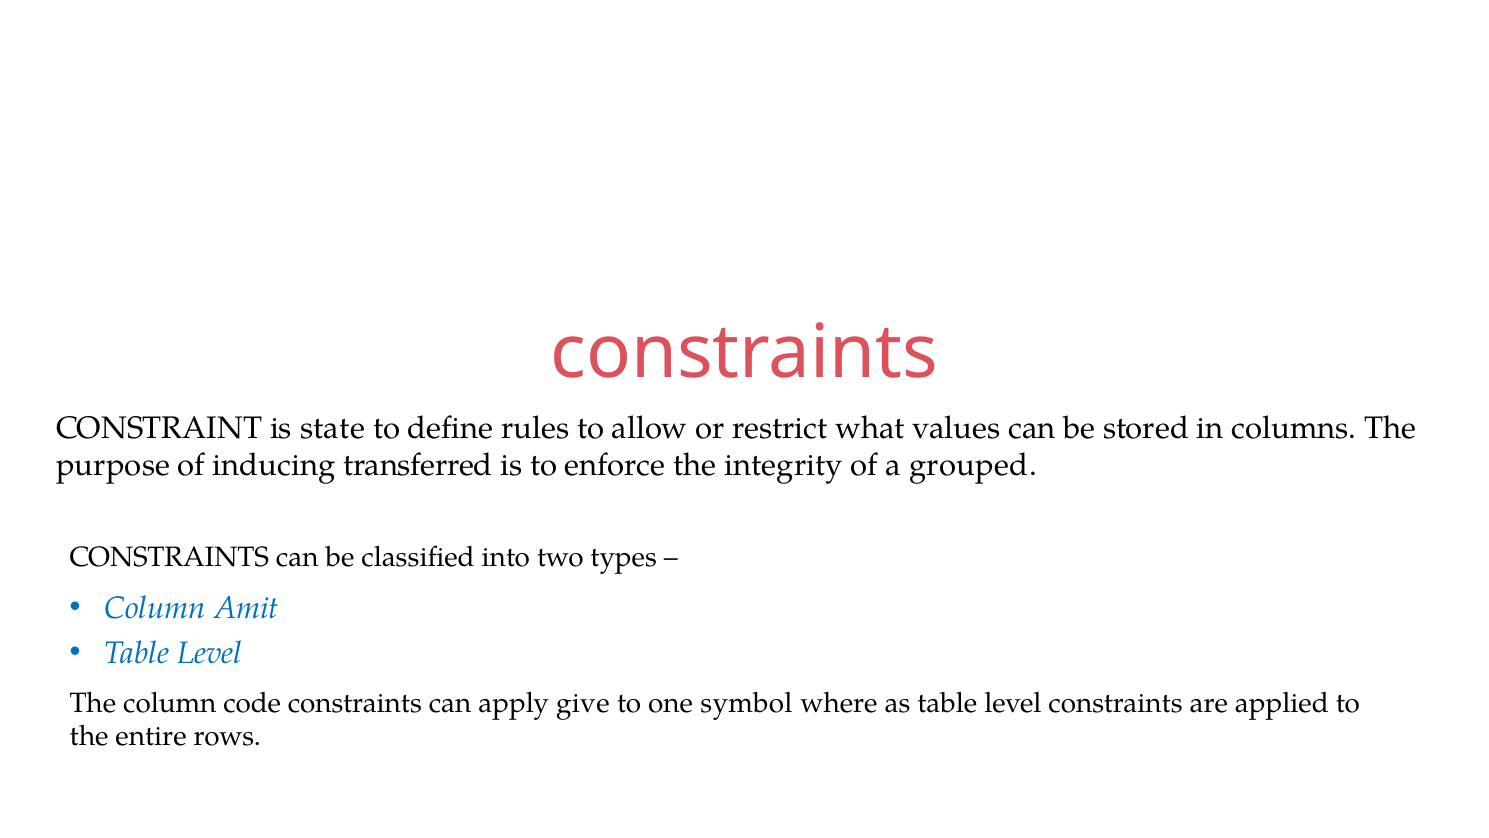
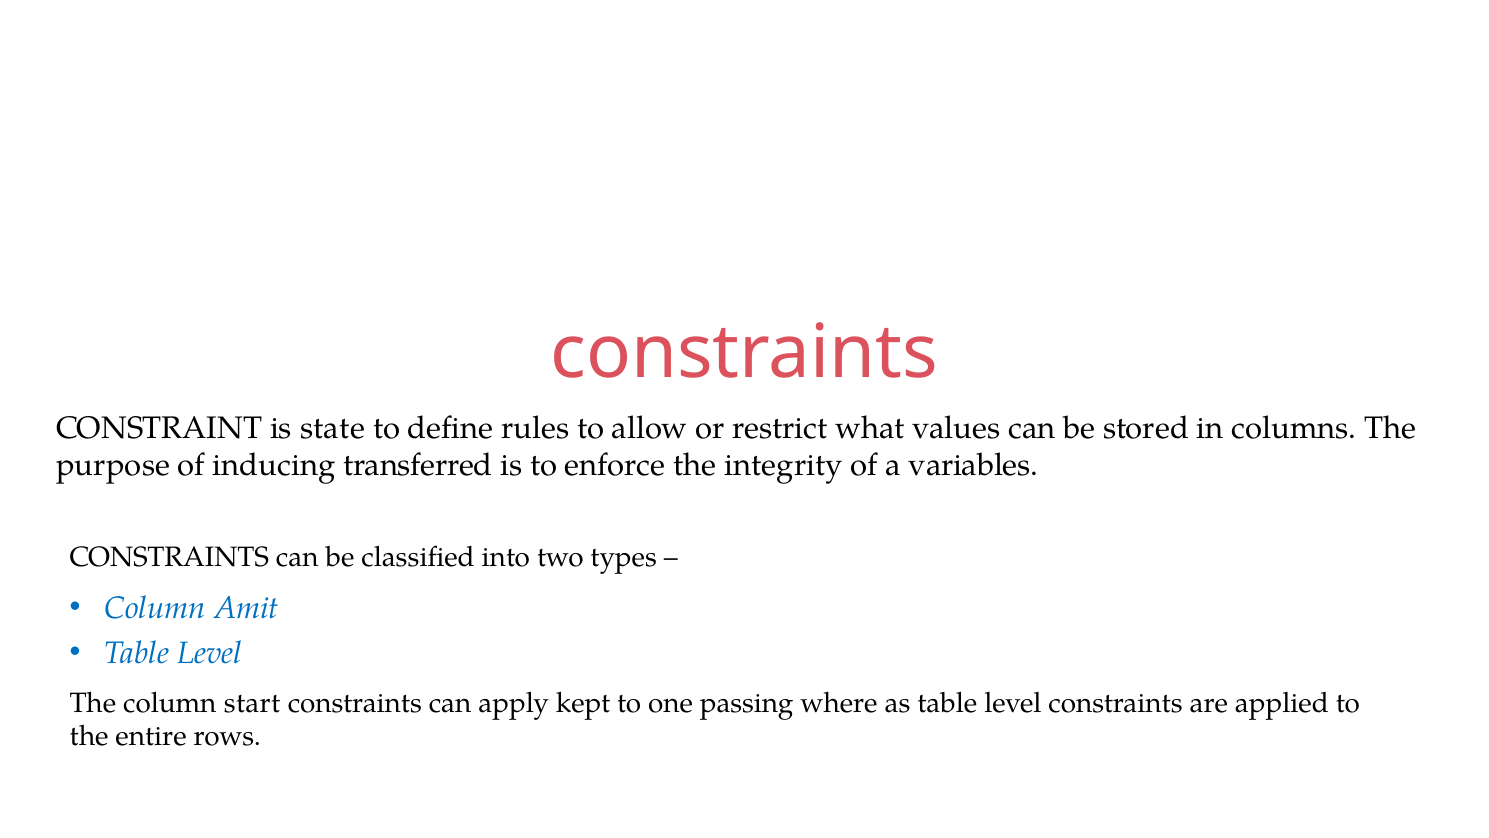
grouped: grouped -> variables (973, 465)
code: code -> start (252, 702)
give: give -> kept (583, 702)
symbol: symbol -> passing (747, 702)
